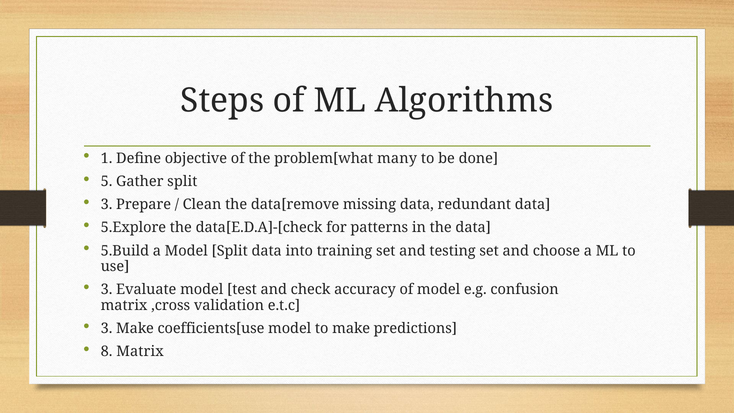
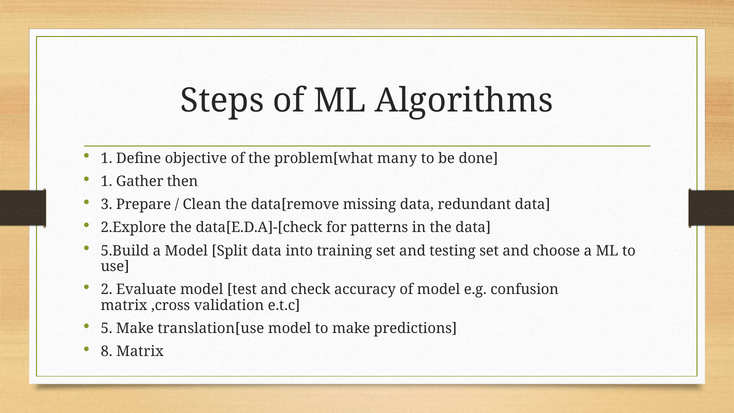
5: 5 -> 1 (107, 181)
Gather split: split -> then (182, 181)
5.Explore: 5.Explore -> 2.Explore (133, 228)
3: 3 -> 2 (107, 289)
3: 3 -> 5 (107, 328)
coefficients[use: coefficients[use -> translation[use (211, 328)
